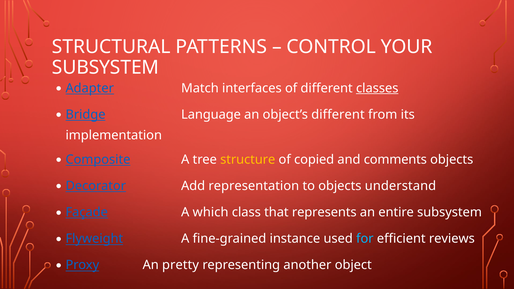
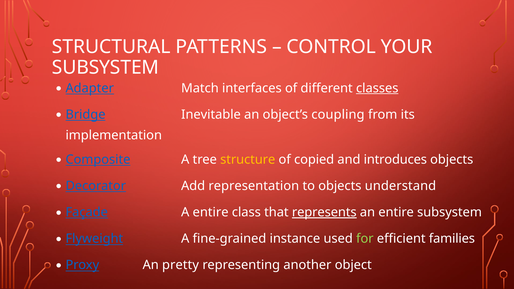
Language: Language -> Inevitable (211, 115)
object’s different: different -> coupling (338, 115)
comments: comments -> introduces (395, 160)
A which: which -> entire (211, 212)
represents underline: none -> present (324, 212)
for colour: light blue -> light green (365, 239)
reviews: reviews -> families (452, 239)
